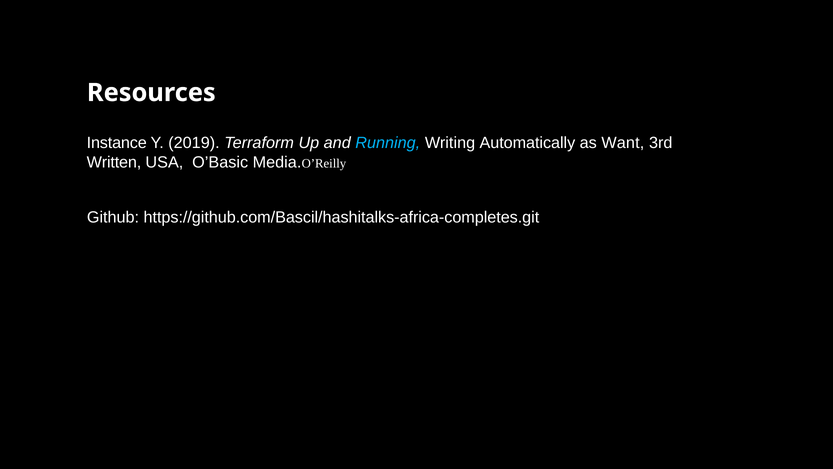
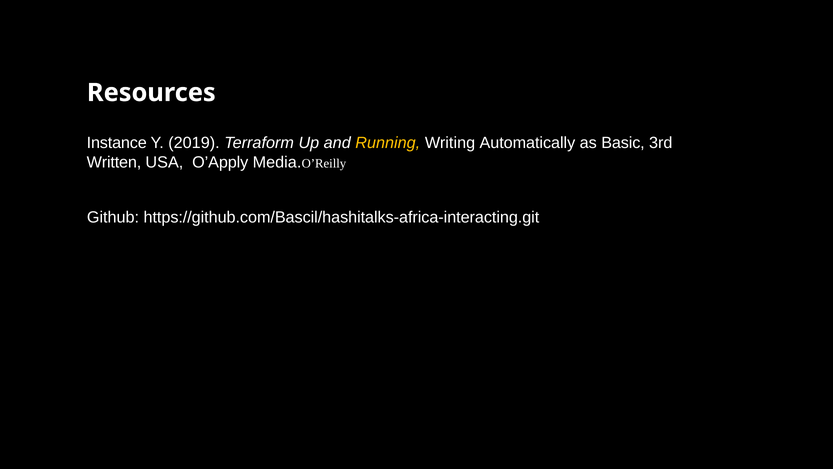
Running colour: light blue -> yellow (388, 143)
Want: Want -> Basic (623, 143)
O’Basic: O’Basic -> O’Apply (220, 162)
https://github.com/Bascil/hashitalks-africa-completes.git: https://github.com/Bascil/hashitalks-africa-completes.git -> https://github.com/Bascil/hashitalks-africa-interacting.git (341, 217)
